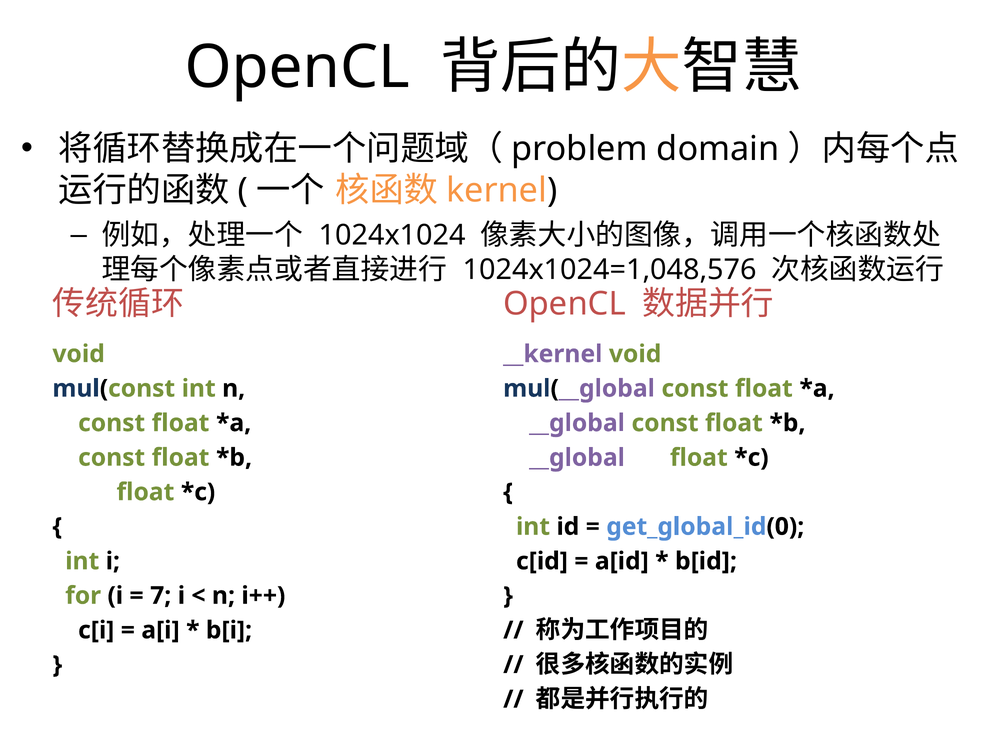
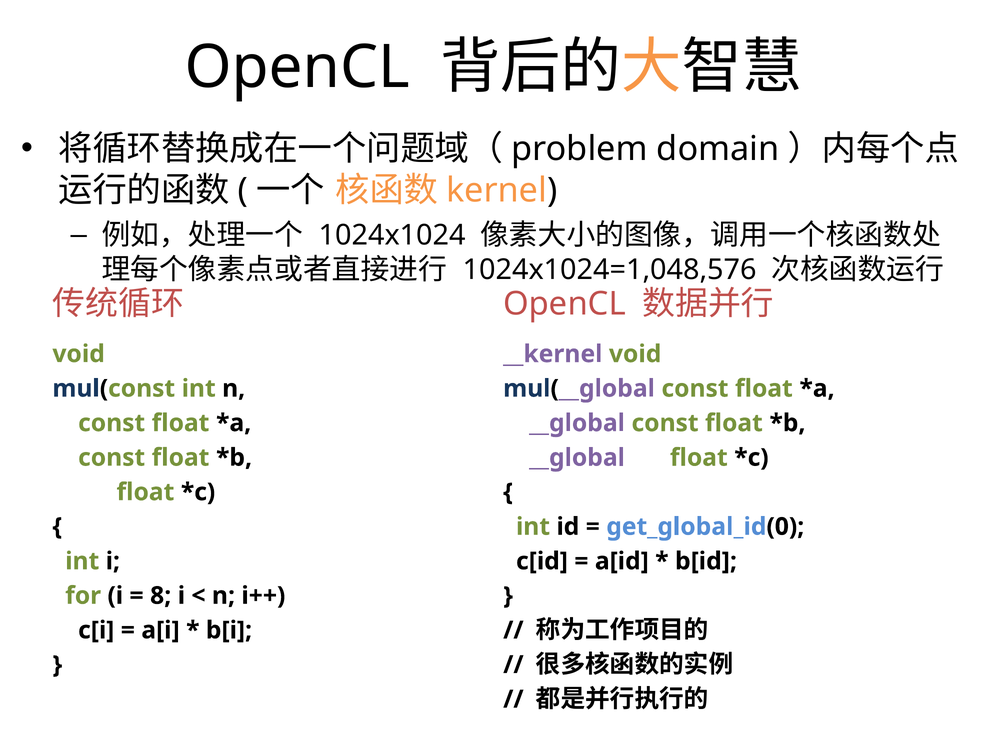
7: 7 -> 8 (161, 596)
